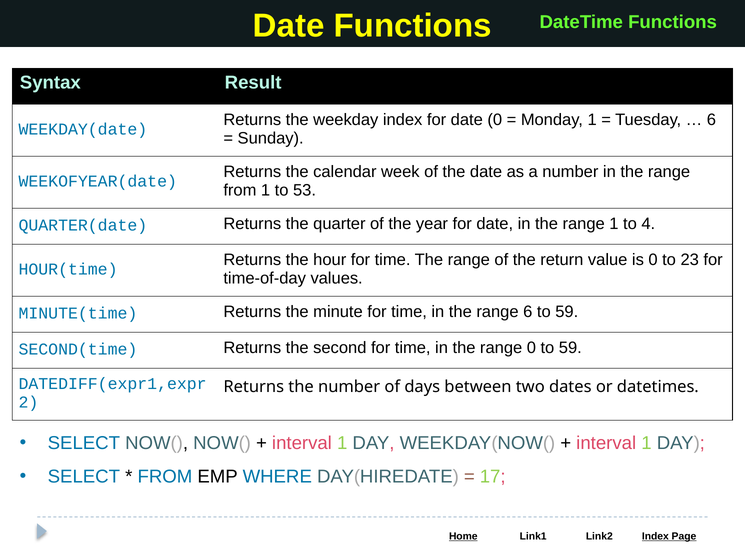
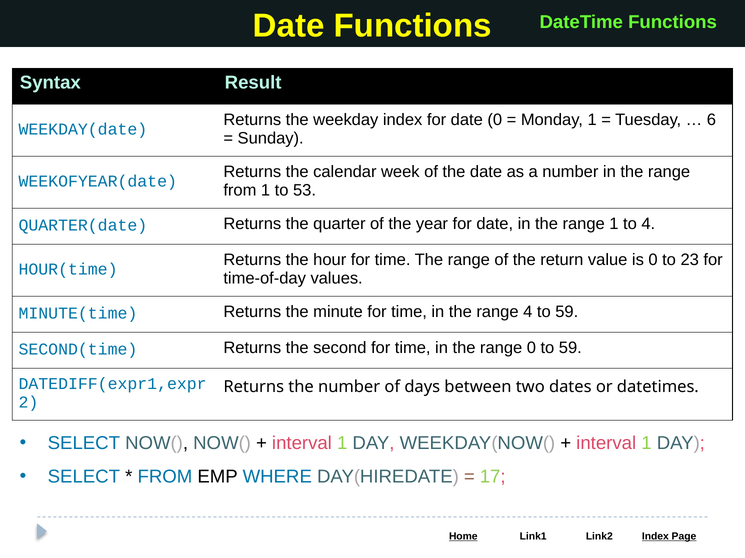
range 6: 6 -> 4 (528, 312)
